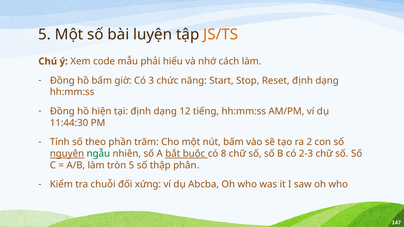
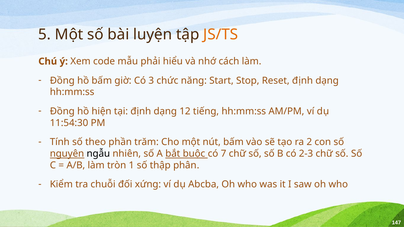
11:44:30: 11:44:30 -> 11:54:30 (69, 123)
ngẫu colour: green -> black (98, 154)
8: 8 -> 7 (224, 154)
tròn 5: 5 -> 1 (132, 165)
